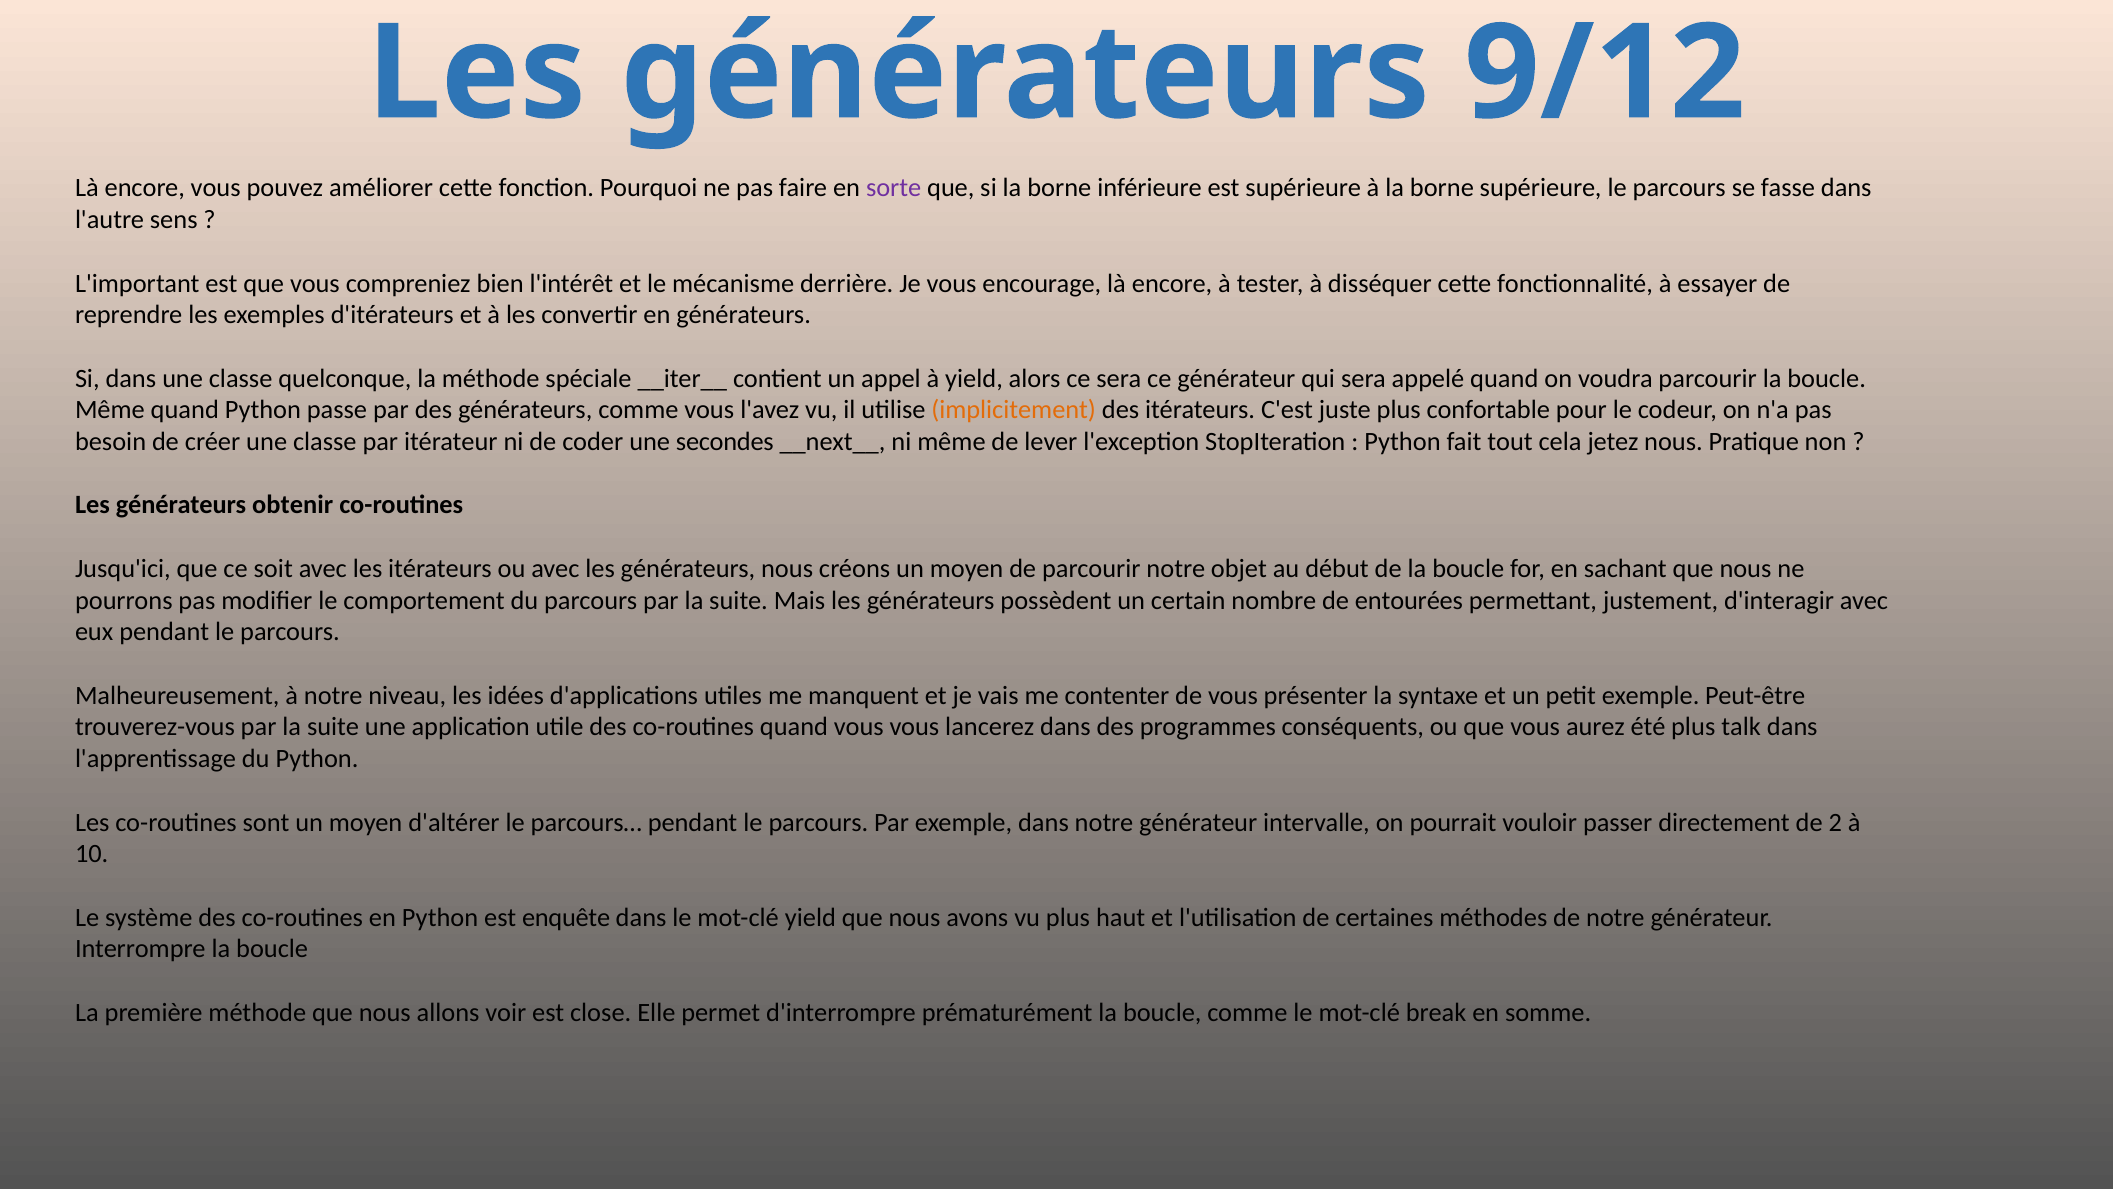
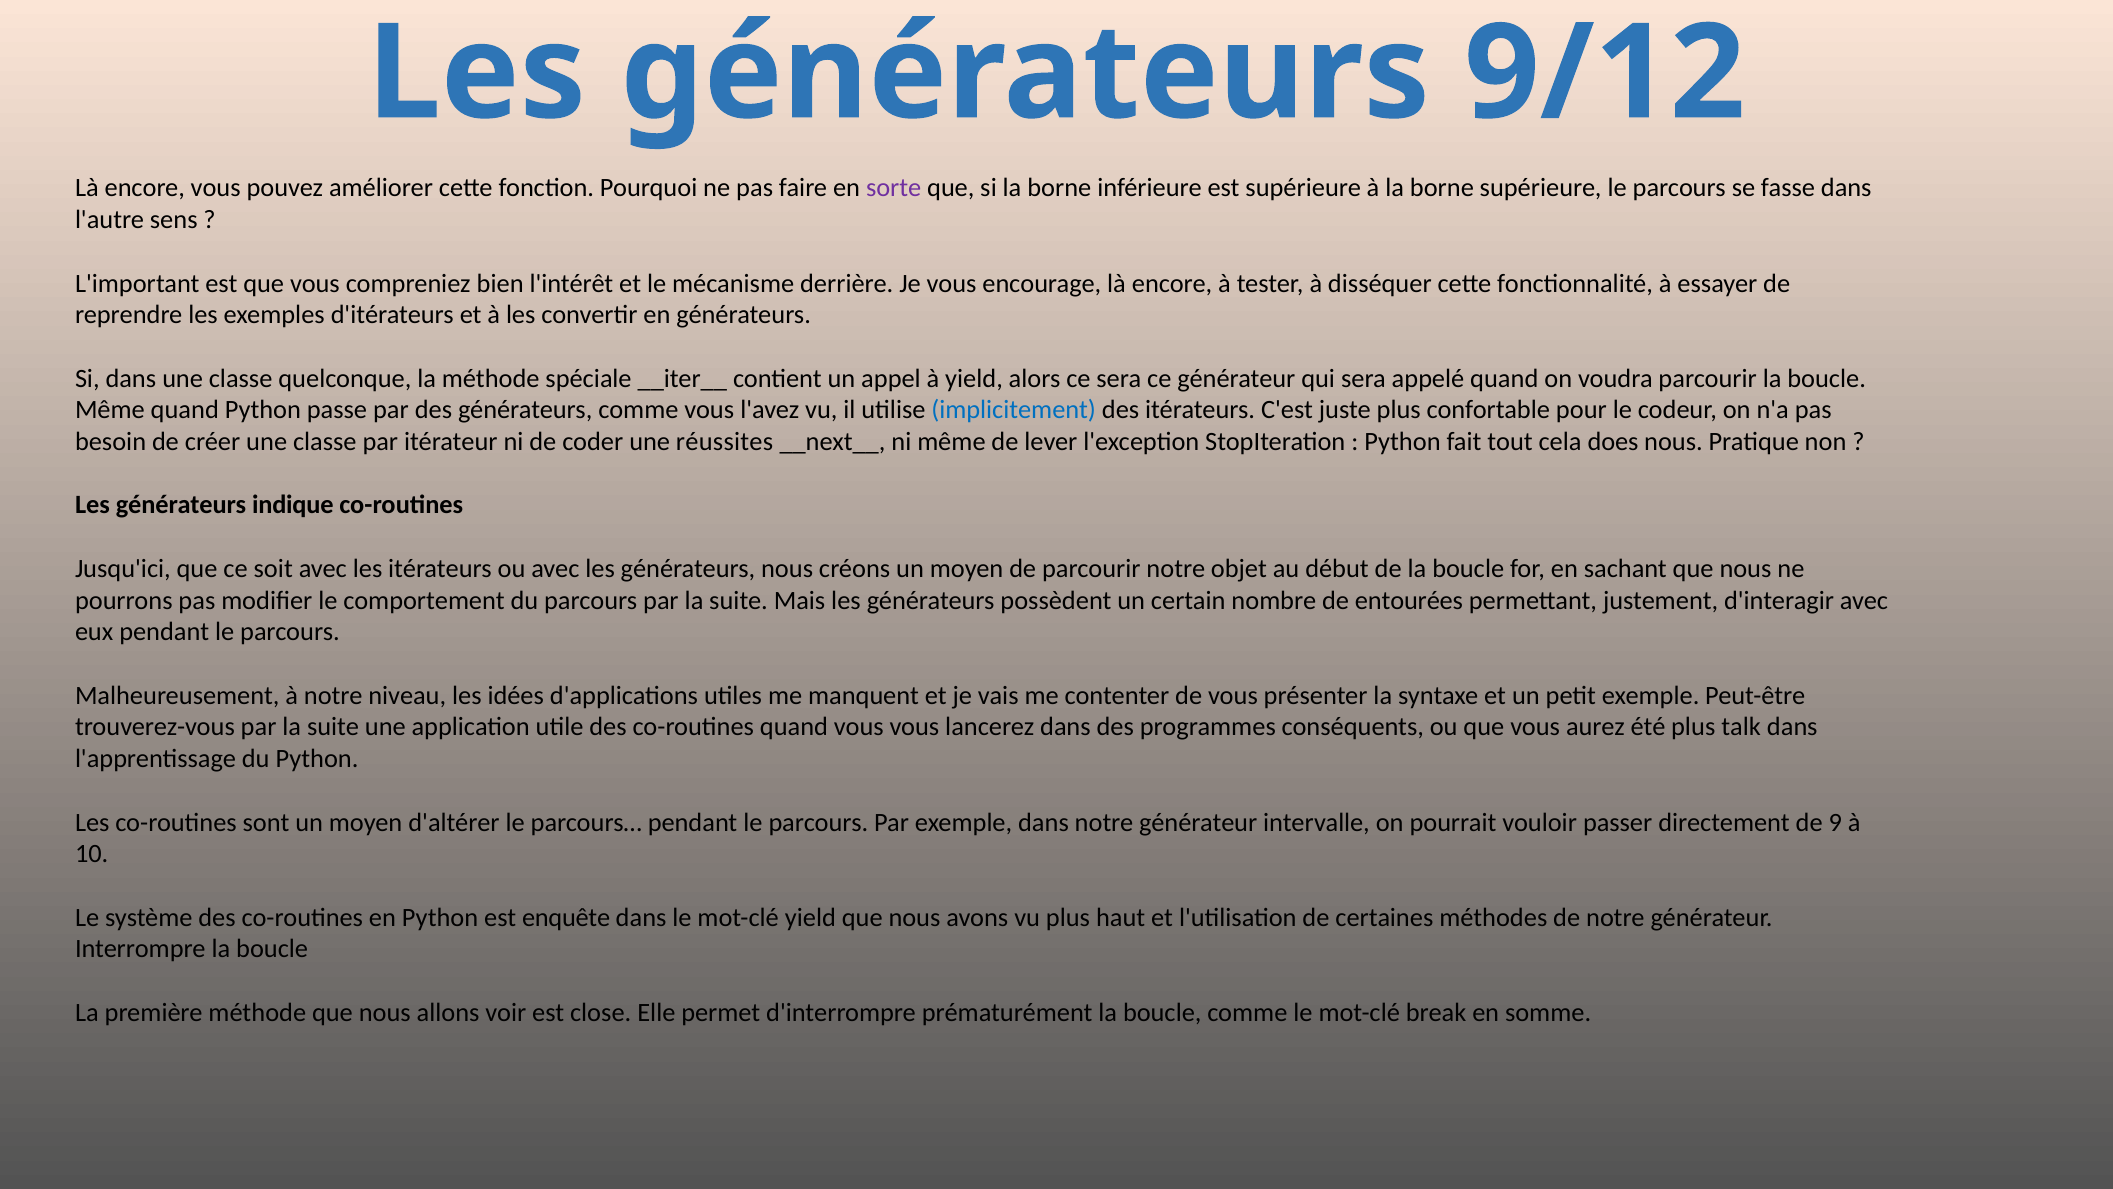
implicitement colour: orange -> blue (1014, 410)
secondes: secondes -> réussites (725, 442)
jetez: jetez -> does (1613, 442)
obtenir: obtenir -> indique (293, 505)
2: 2 -> 9 (1835, 822)
